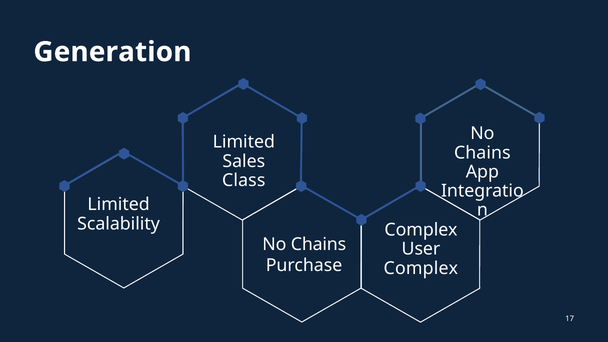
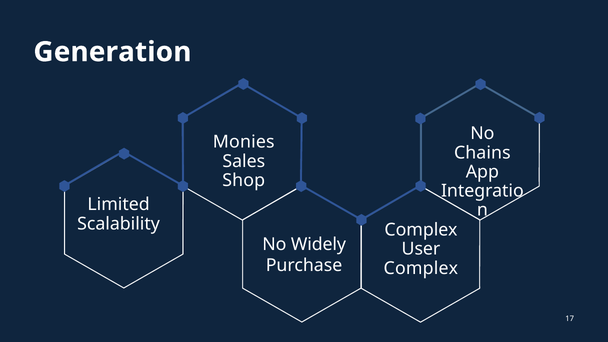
Limited: Limited -> Monies (244, 142)
Class: Class -> Shop (244, 180)
Chains: Chains -> Widely (318, 244)
